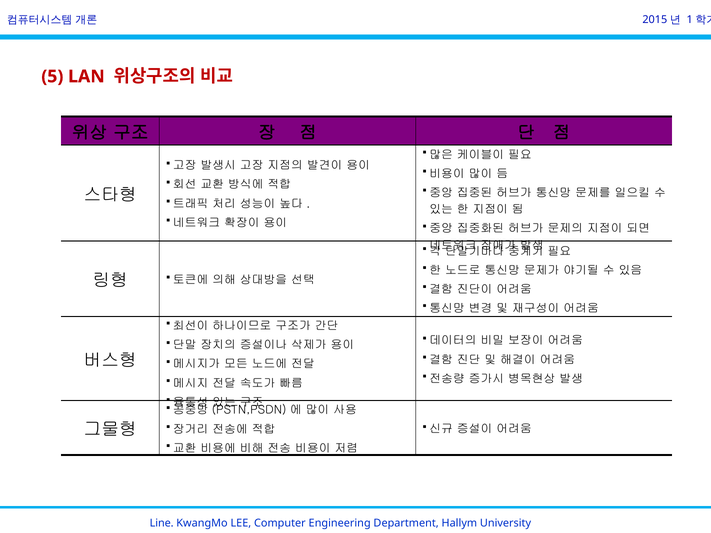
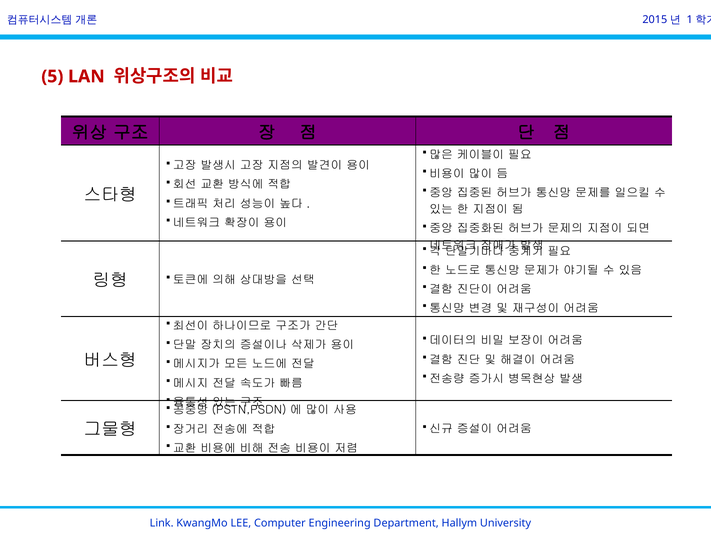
Line: Line -> Link (162, 524)
